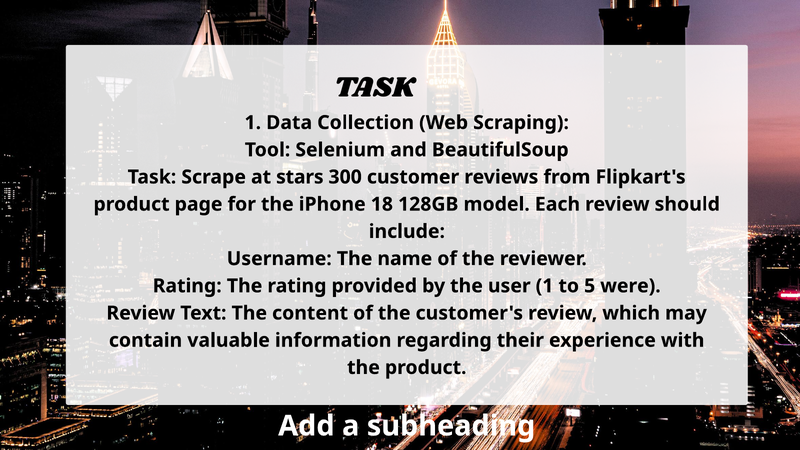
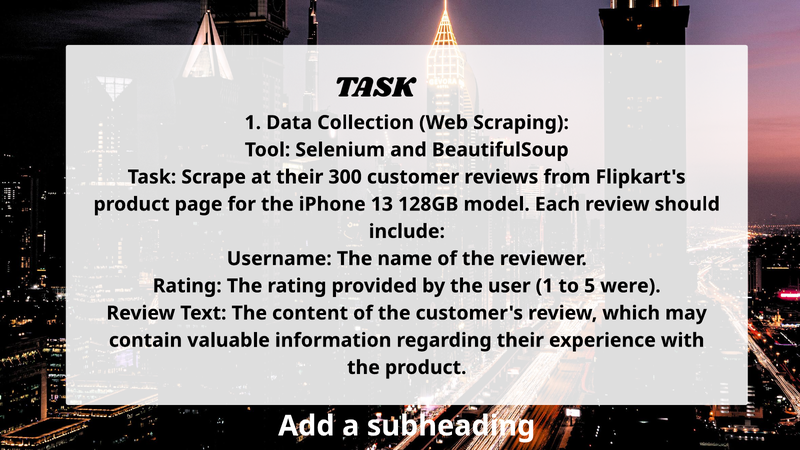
at stars: stars -> their (300, 177)
18: 18 -> 13 (382, 204)
